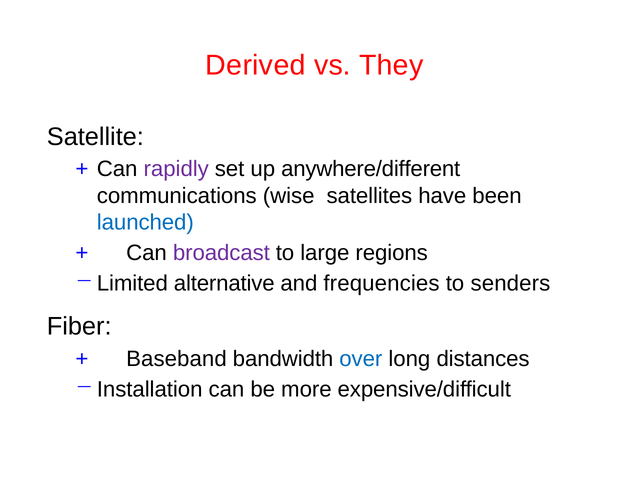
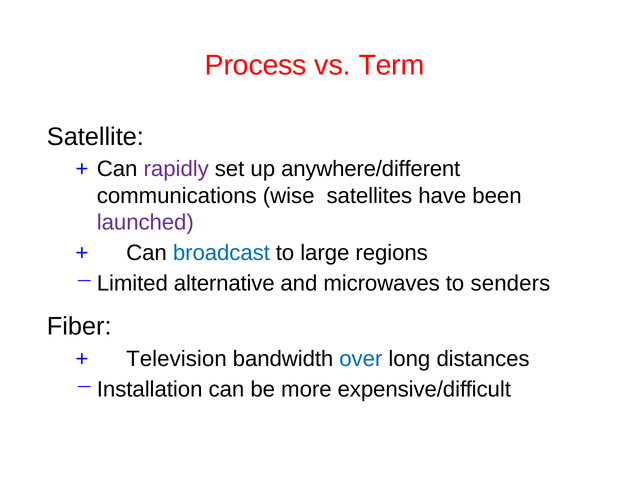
Derived: Derived -> Process (256, 66)
They: They -> Term (392, 66)
launched colour: blue -> purple (145, 223)
broadcast colour: purple -> blue (221, 253)
frequencies: frequencies -> microwaves (382, 284)
Baseband: Baseband -> Television (176, 359)
